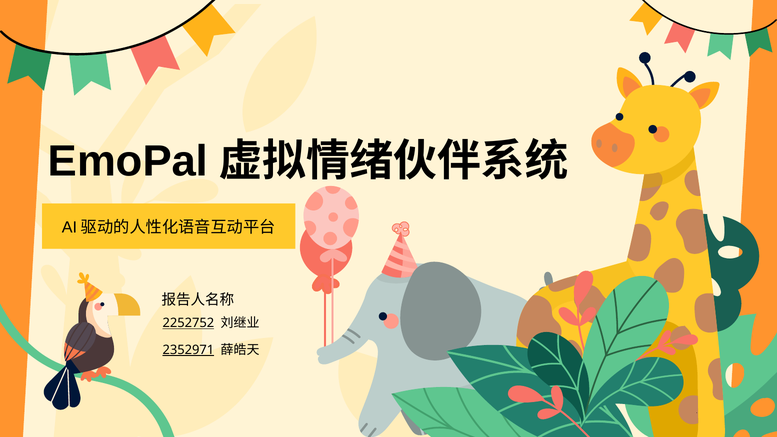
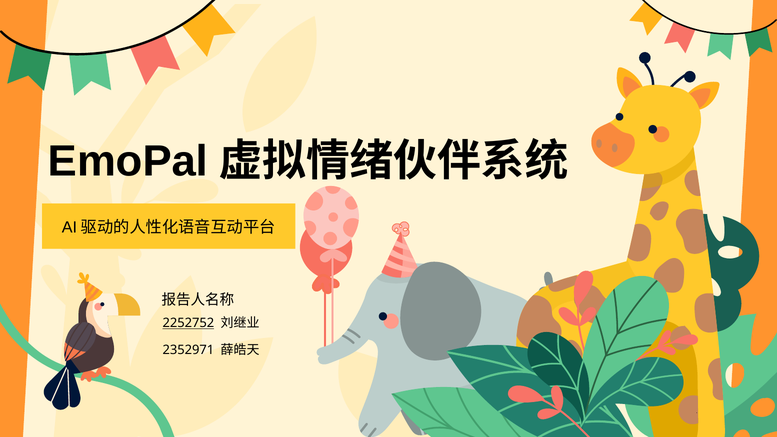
2352971 underline: present -> none (188, 350)
